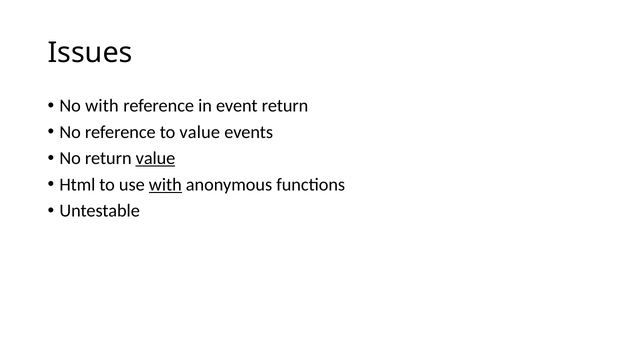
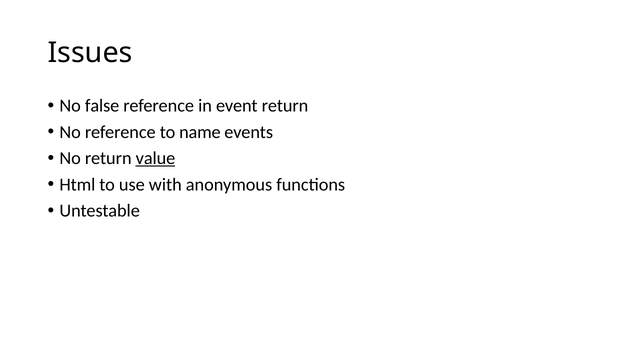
No with: with -> false (102, 106)
to value: value -> name (200, 132)
with underline: present -> none (165, 185)
